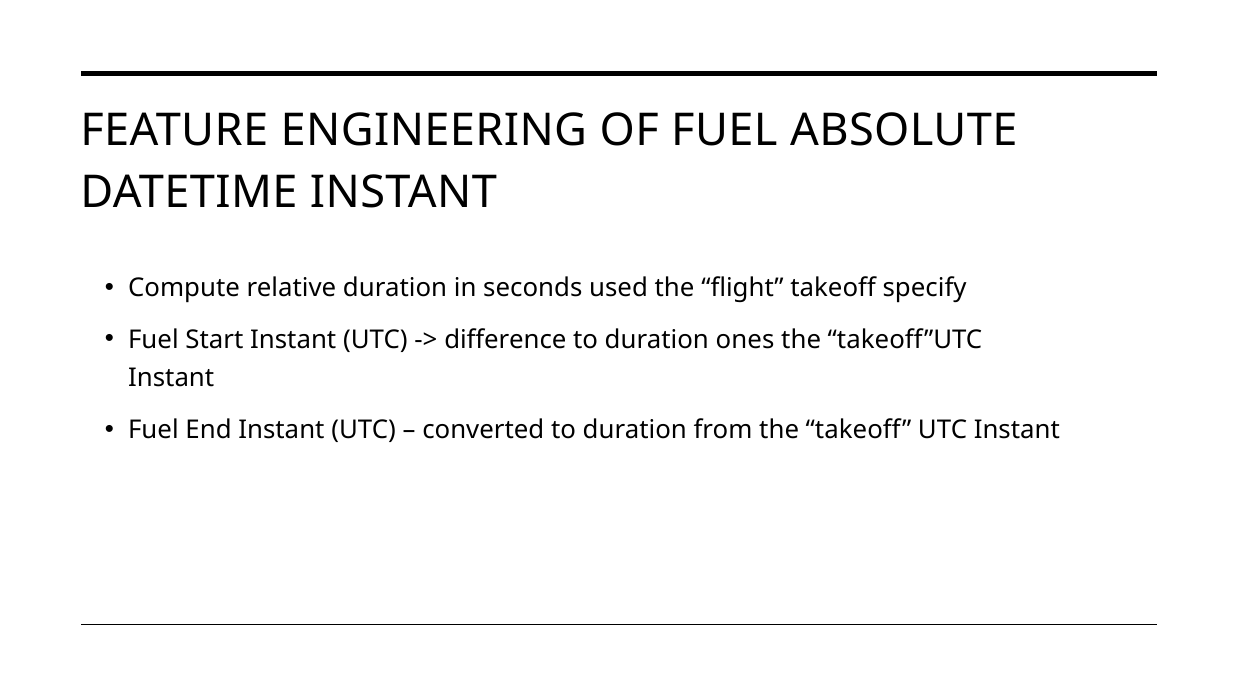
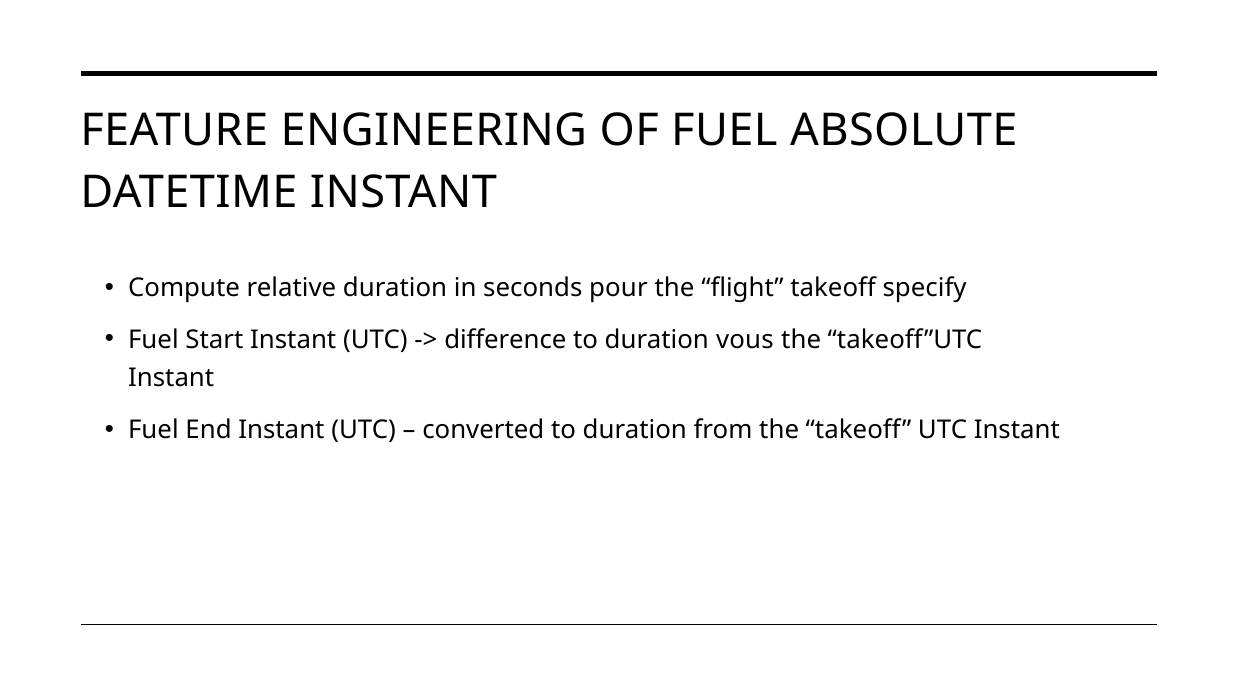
used: used -> pour (618, 288)
ones: ones -> vous (745, 339)
